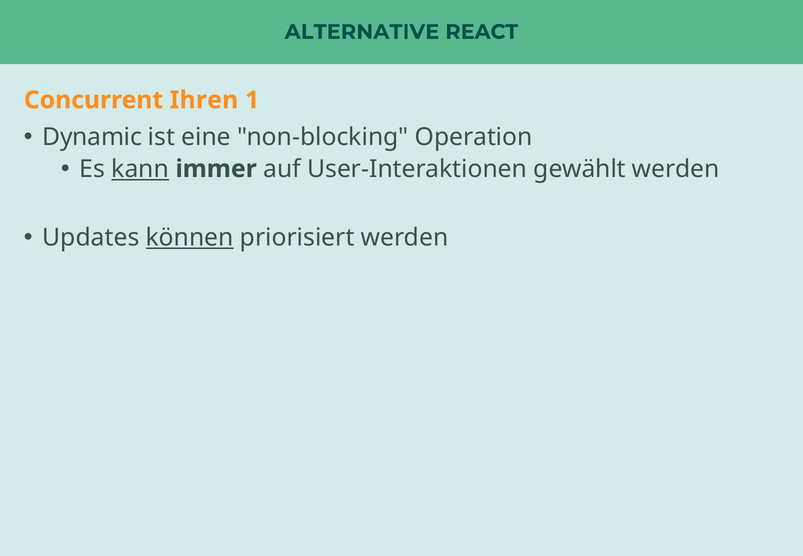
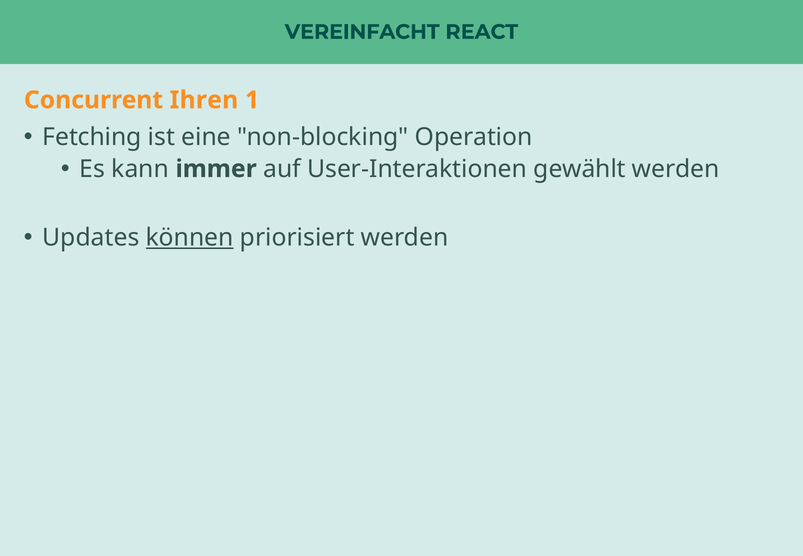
ALTERNATIVE: ALTERNATIVE -> VEREINFACHT (362, 32)
Dynamic: Dynamic -> Fetching (92, 137)
kann underline: present -> none (140, 169)
